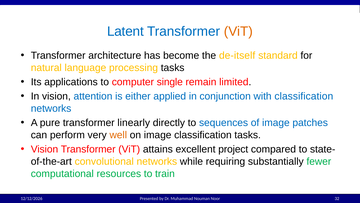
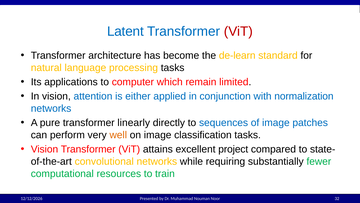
ViT colour: orange -> red (238, 31)
de-itself: de-itself -> de-learn (237, 55)
single: single -> which (170, 82)
with classification: classification -> normalization (304, 96)
